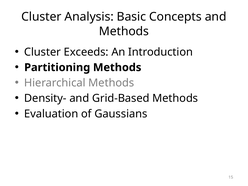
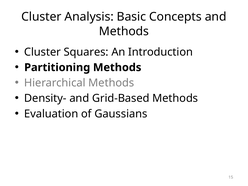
Exceeds: Exceeds -> Squares (86, 52)
